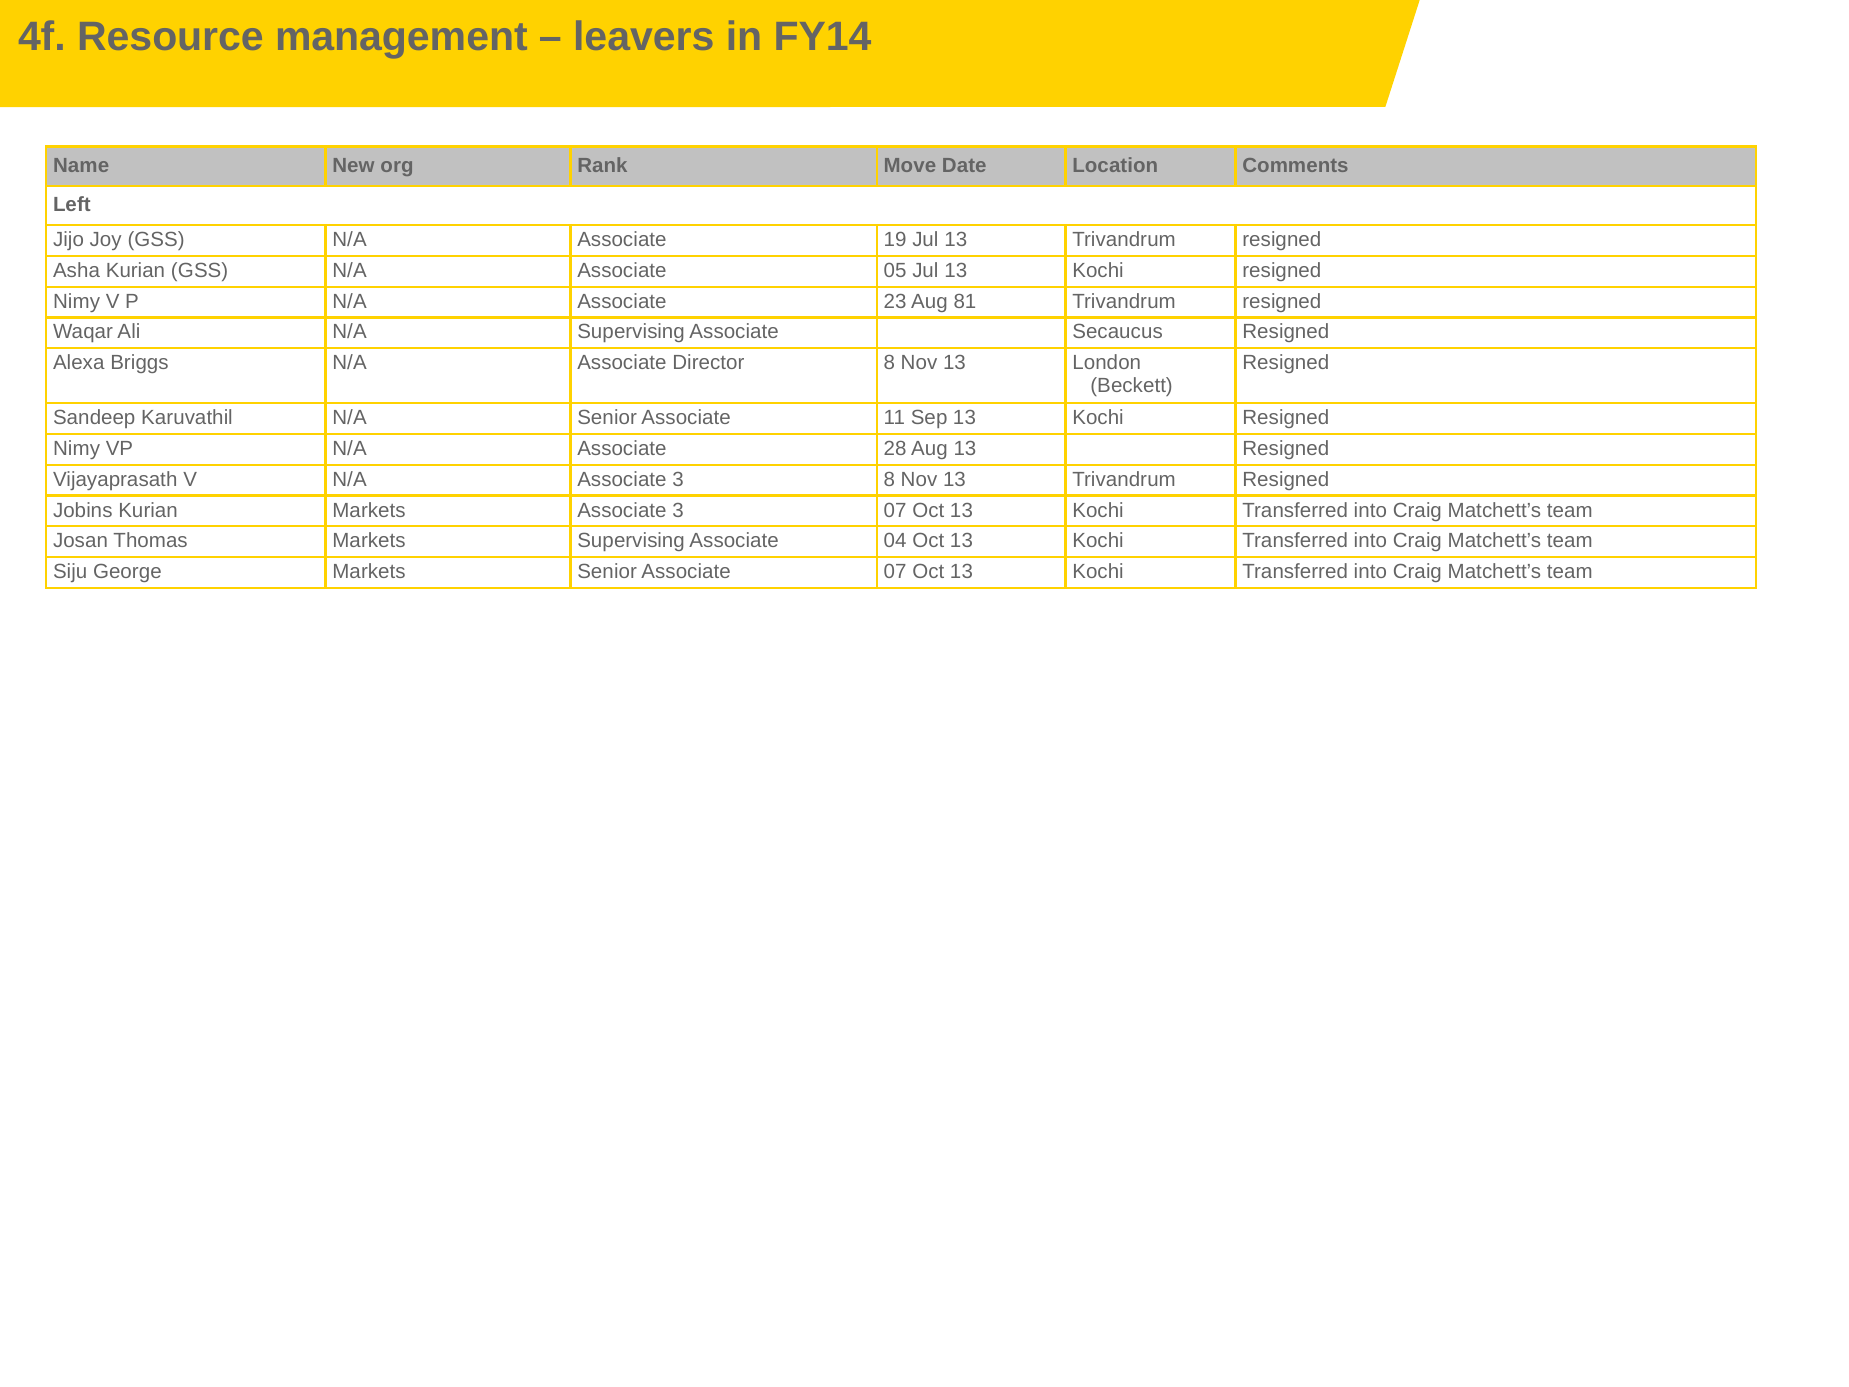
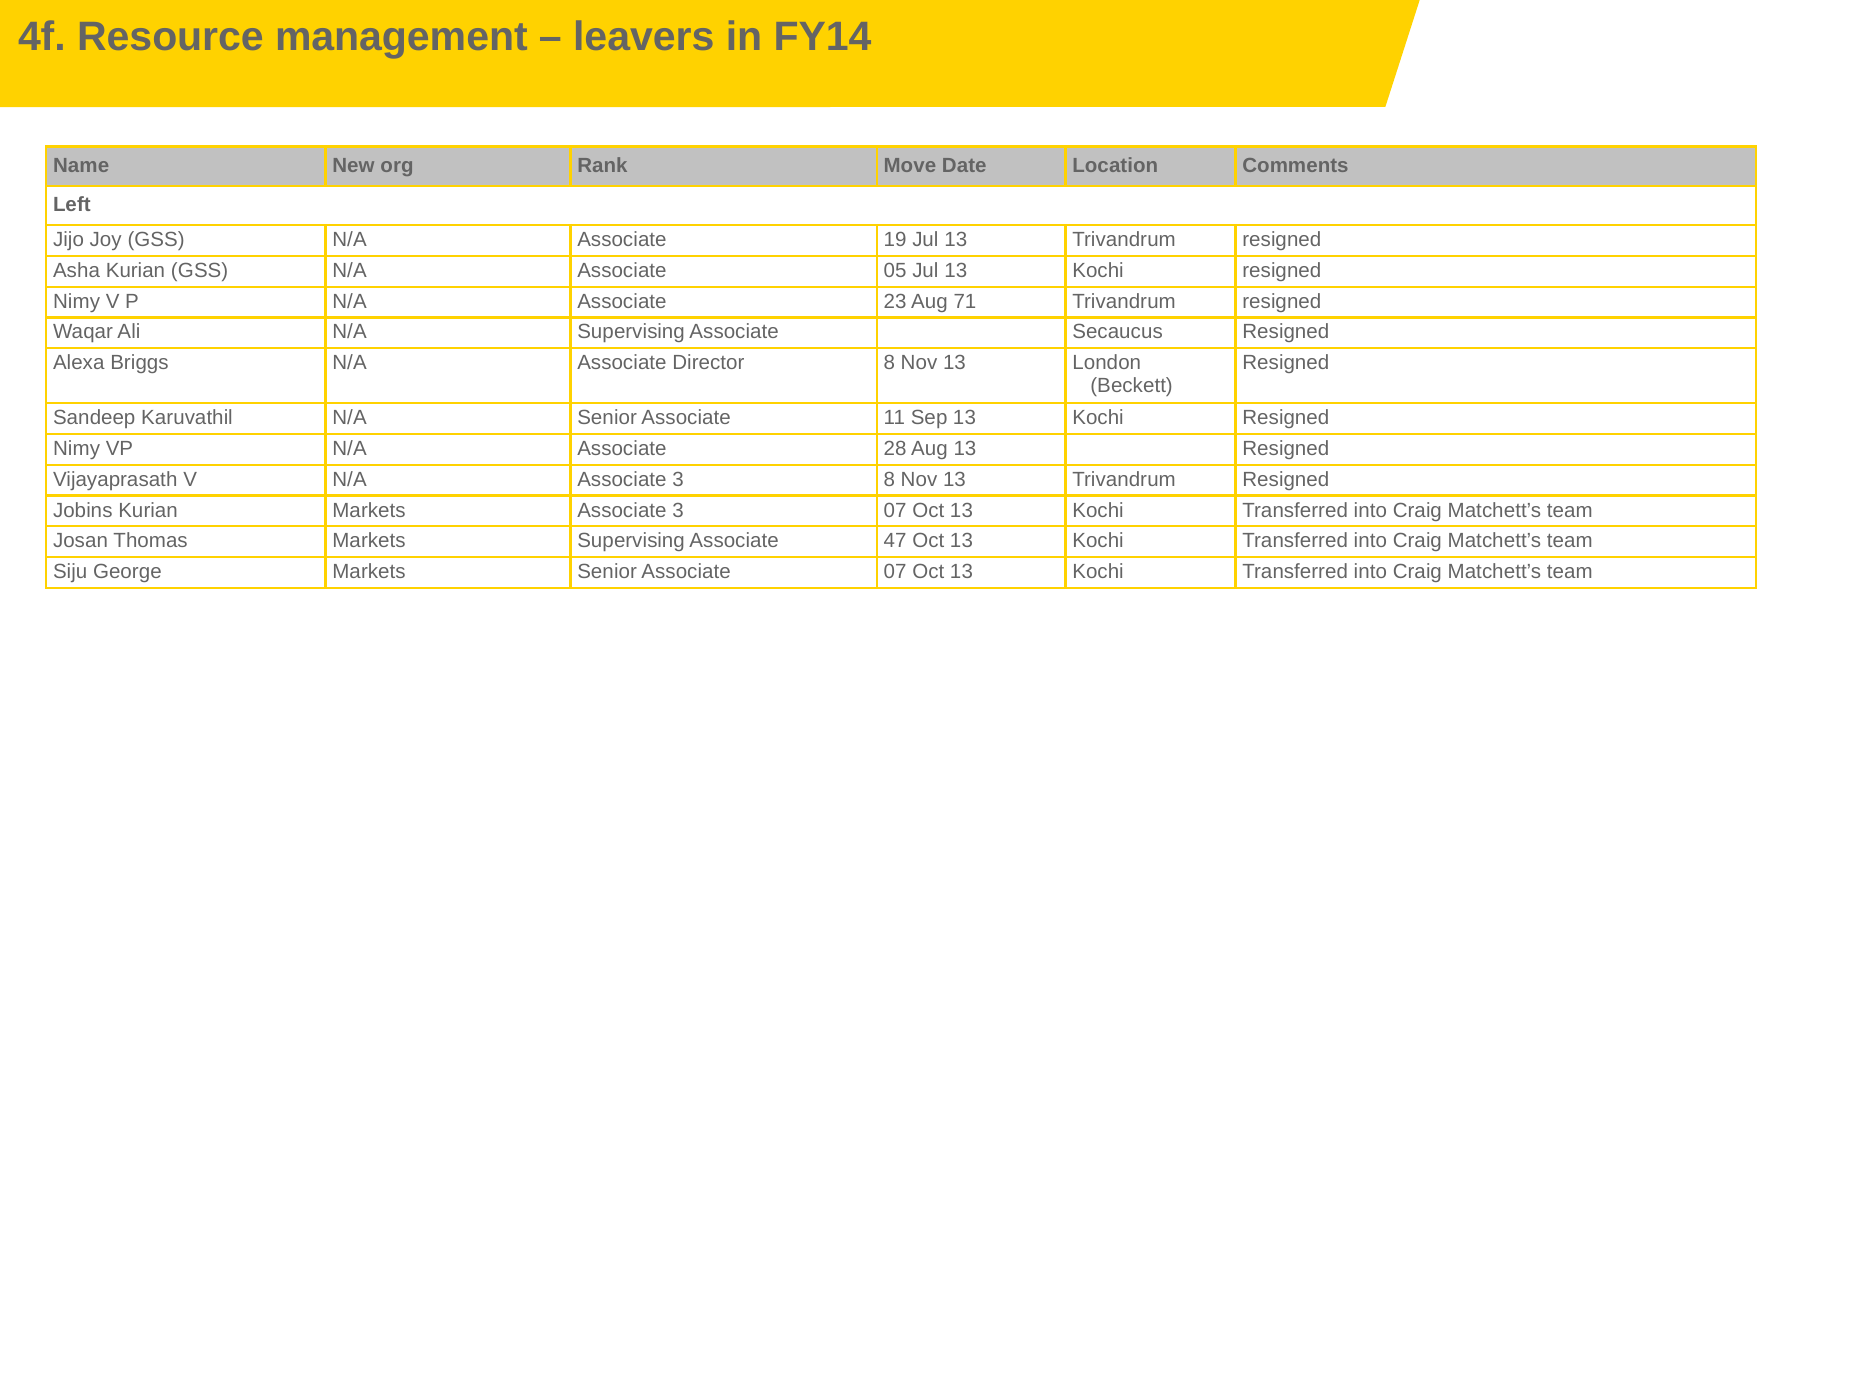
81: 81 -> 71 (965, 301)
04: 04 -> 47 (895, 541)
